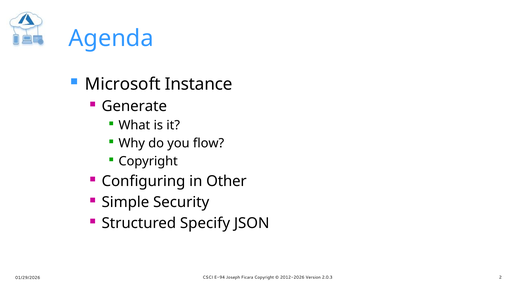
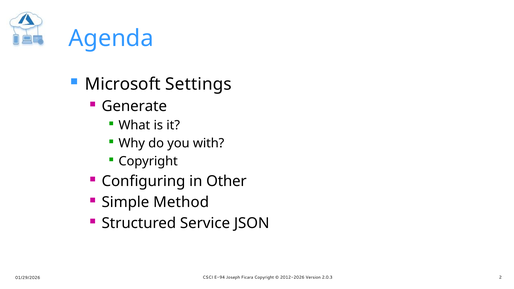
Instance: Instance -> Settings (199, 84)
flow: flow -> with (209, 143)
Security: Security -> Method (181, 202)
Specify: Specify -> Service (205, 223)
